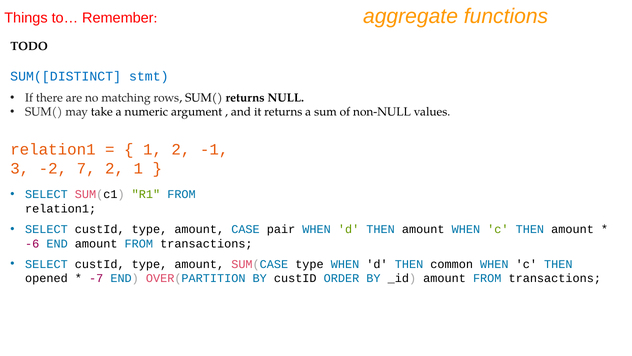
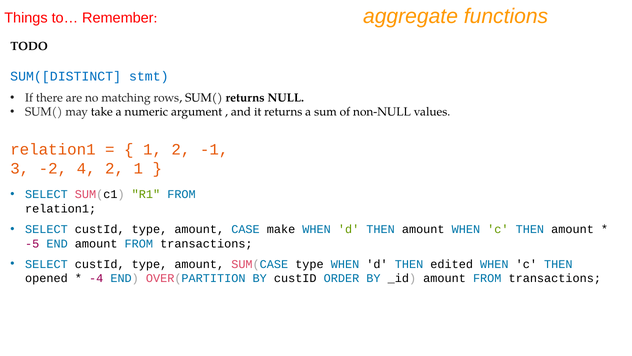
7: 7 -> 4 (86, 168)
pair: pair -> make (281, 229)
-6: -6 -> -5 (32, 243)
common: common -> edited (452, 264)
-7: -7 -> -4 (96, 278)
